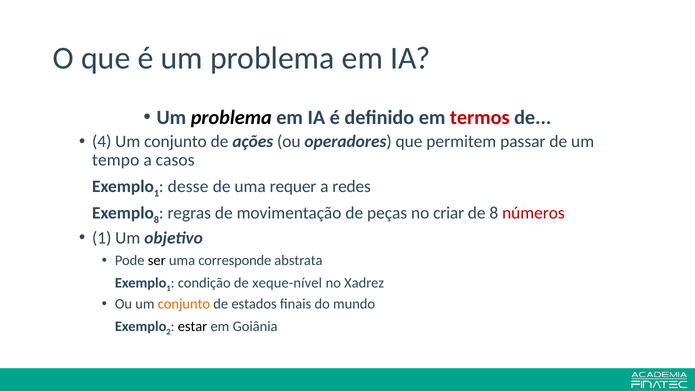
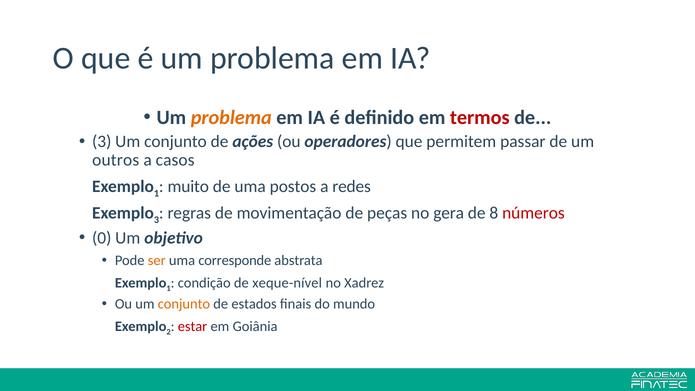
problema colour: black -> orange (231, 118)
4: 4 -> 3 (102, 141)
tempo: tempo -> outros (116, 160)
desse: desse -> muito (188, 186)
requer: requer -> postos (293, 186)
8: 8 -> 3 (156, 220)
criar: criar -> gera (449, 213)
1: 1 -> 0 (102, 238)
ser colour: black -> orange (157, 260)
estar colour: black -> red (193, 326)
